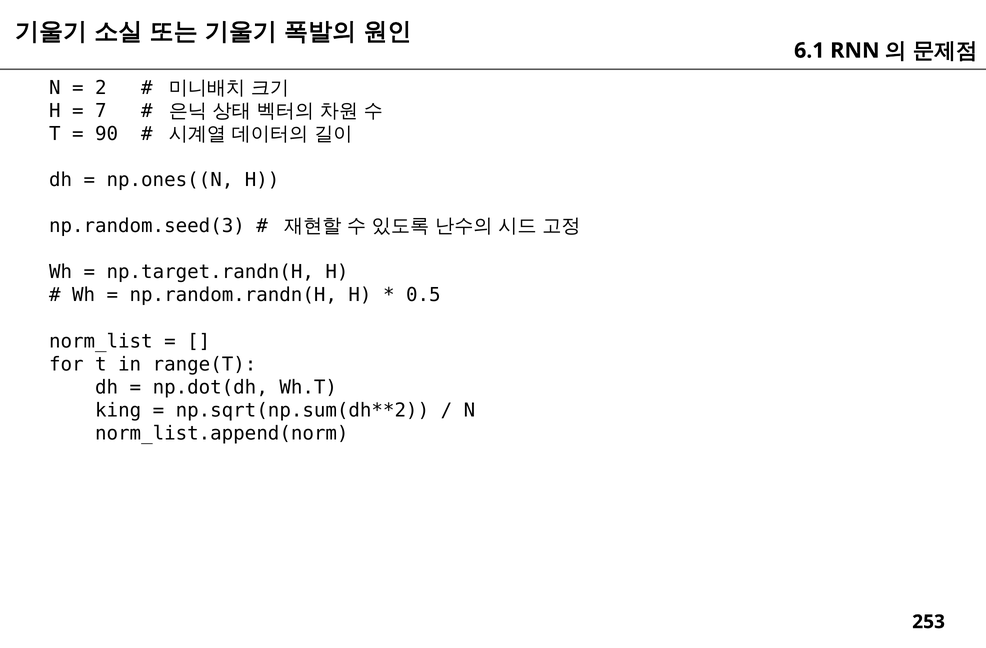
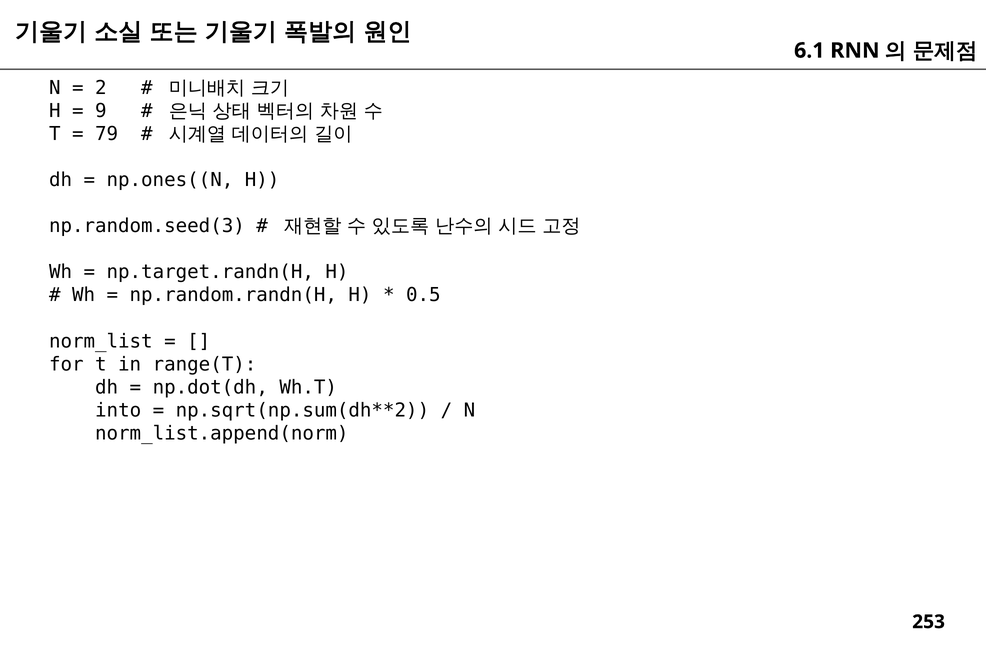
7: 7 -> 9 (101, 111)
90: 90 -> 79 (107, 134)
king: king -> into (118, 410)
